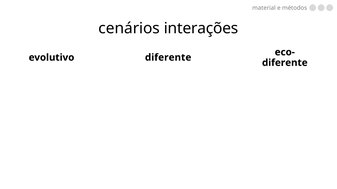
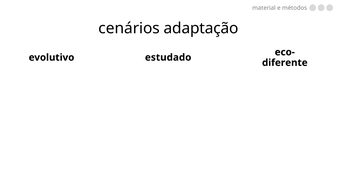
interações: interações -> adaptação (201, 28)
evolutivo diferente: diferente -> estudado (168, 58)
